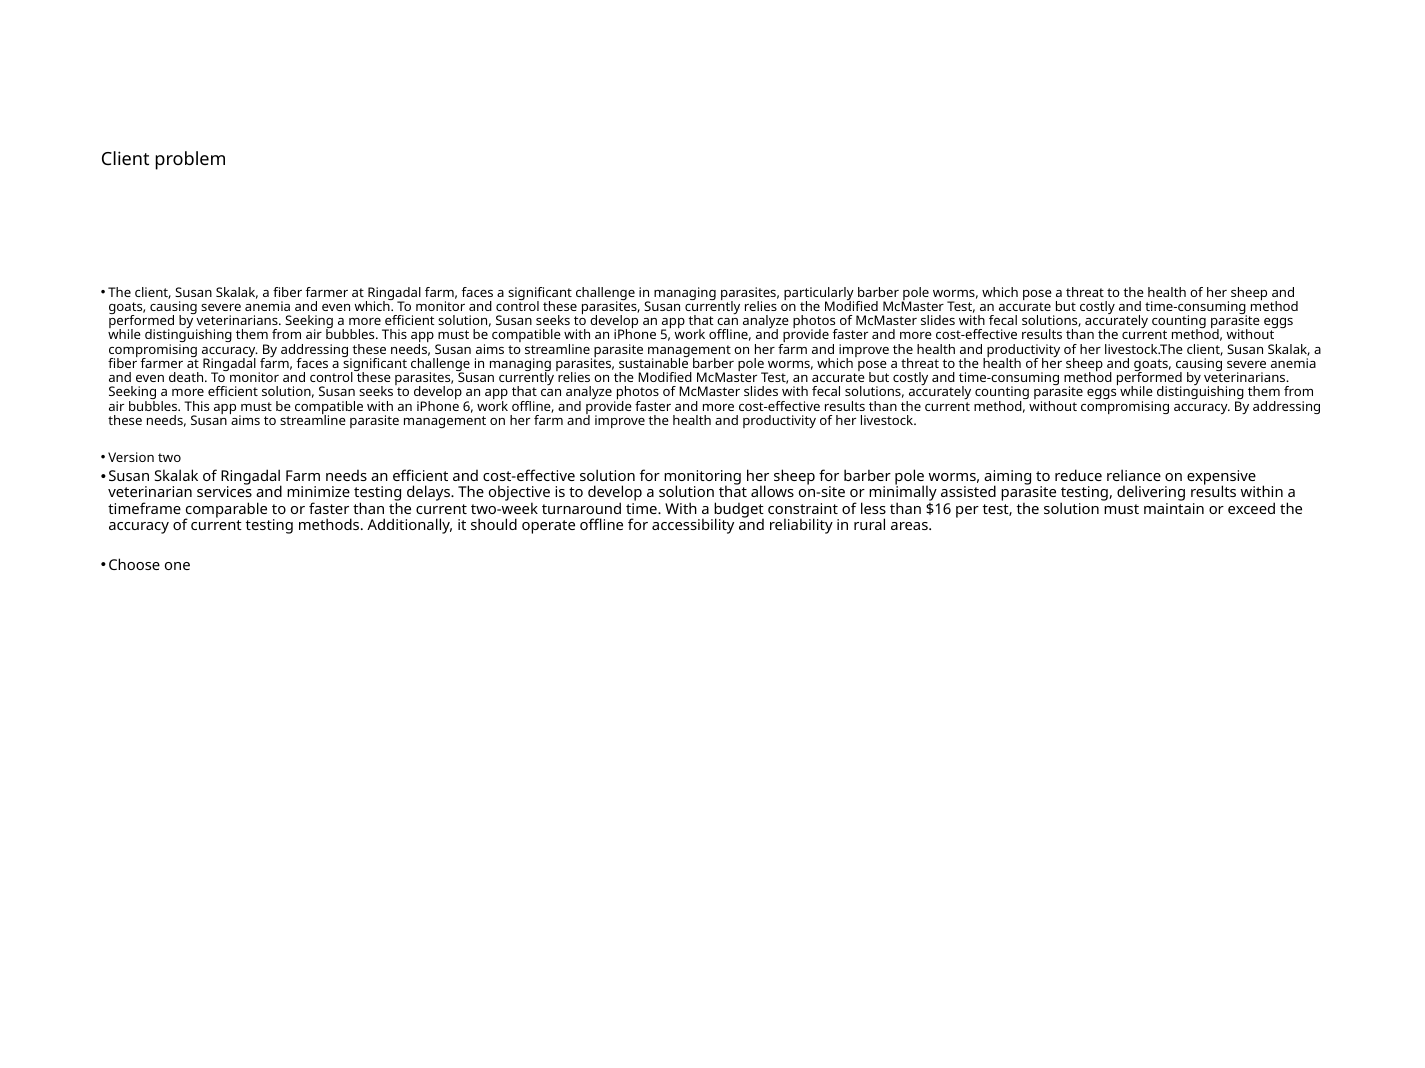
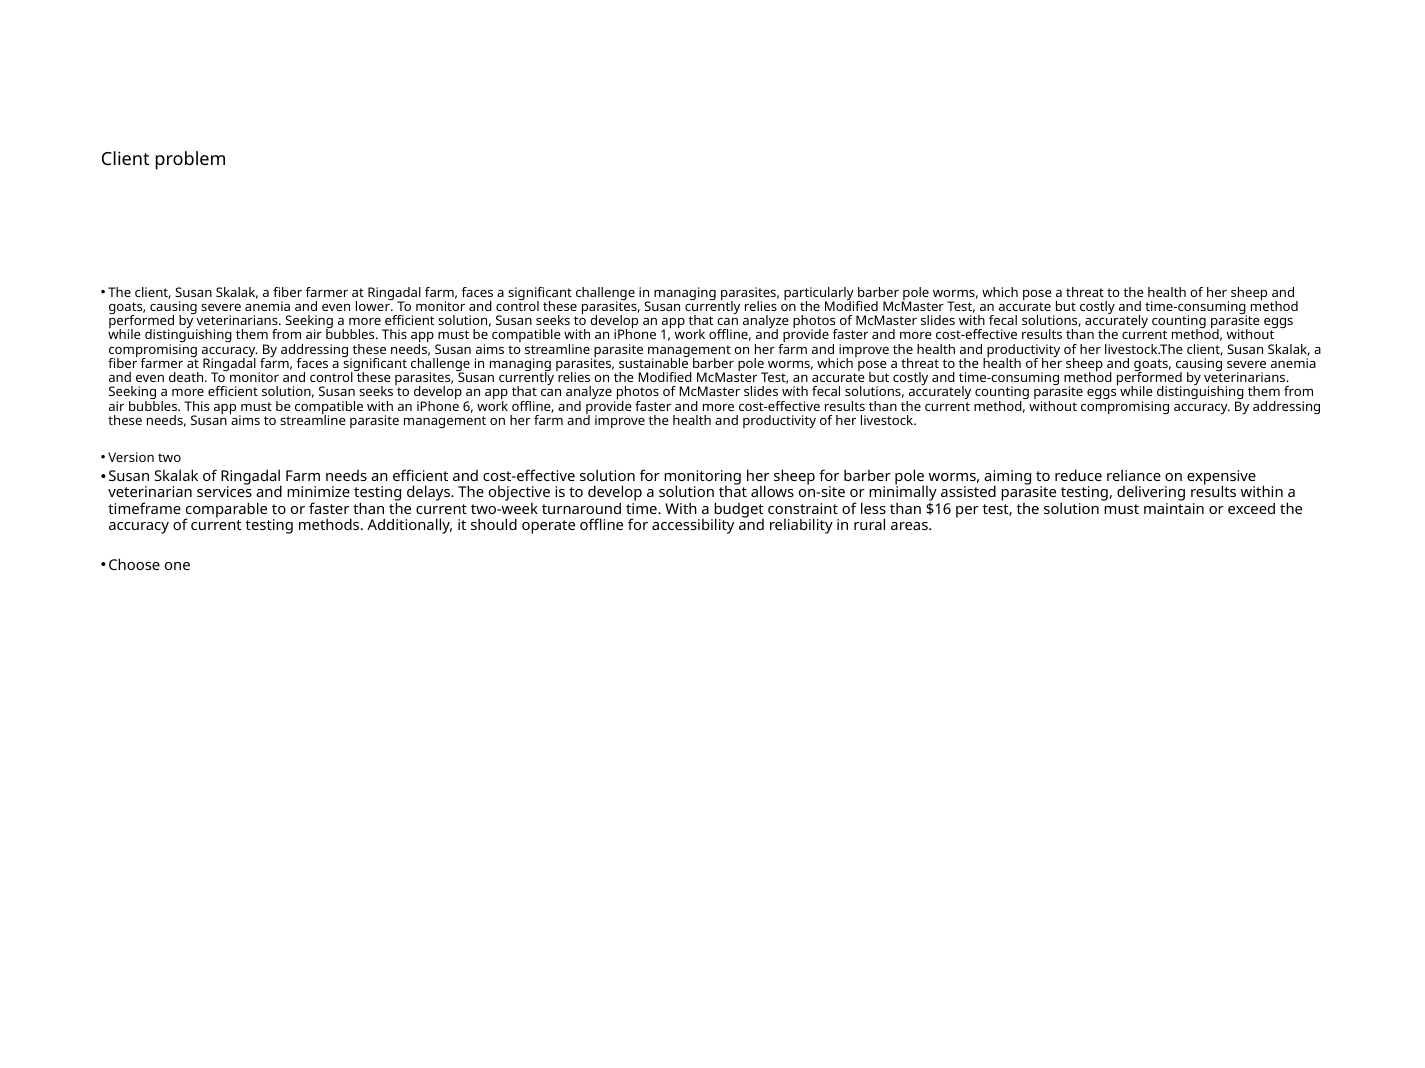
even which: which -> lower (374, 307)
5: 5 -> 1 (666, 336)
